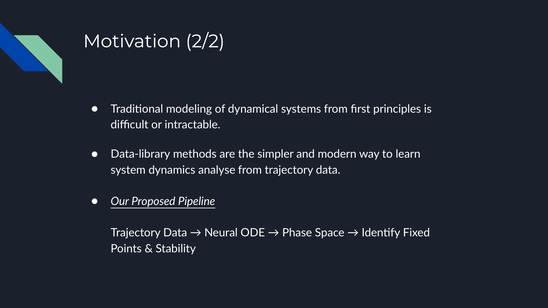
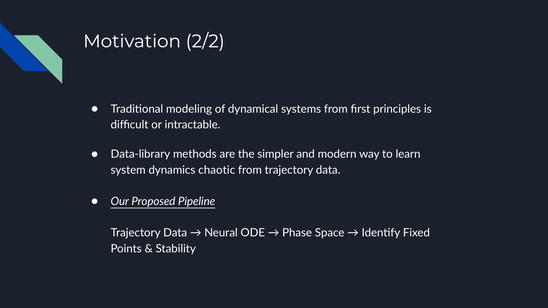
analyse: analyse -> chaotic (217, 170)
